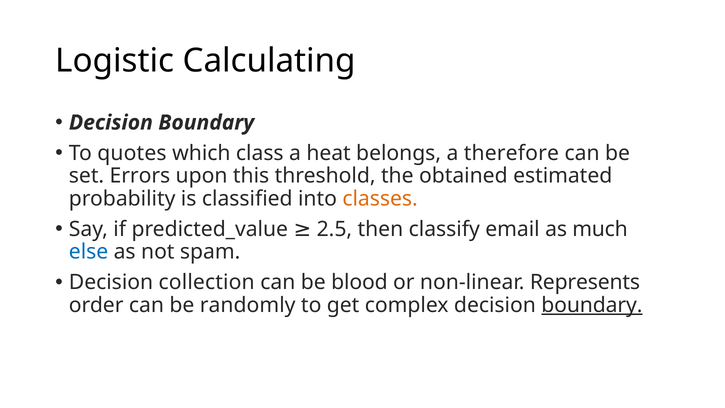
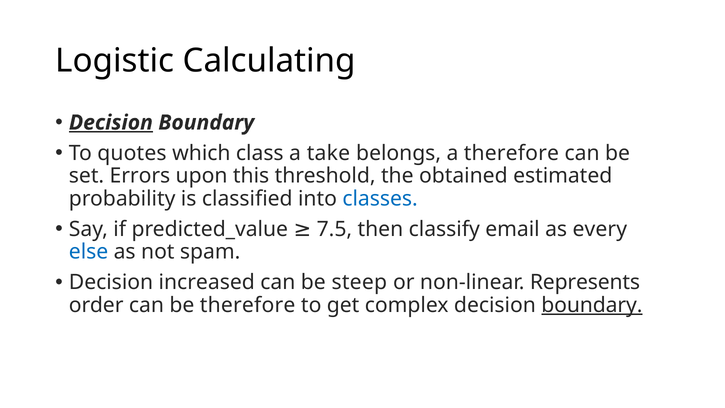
Decision underline: none -> present (111, 123)
heat: heat -> take (328, 153)
classes colour: orange -> blue (380, 199)
2.5: 2.5 -> 7.5 (334, 229)
much: much -> every (600, 229)
collection: collection -> increased (207, 282)
blood: blood -> steep (359, 282)
be randomly: randomly -> therefore (248, 305)
